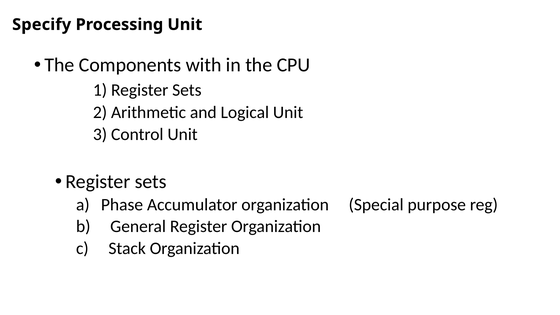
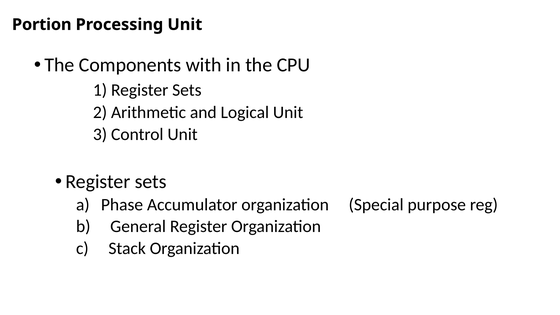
Specify: Specify -> Portion (42, 25)
